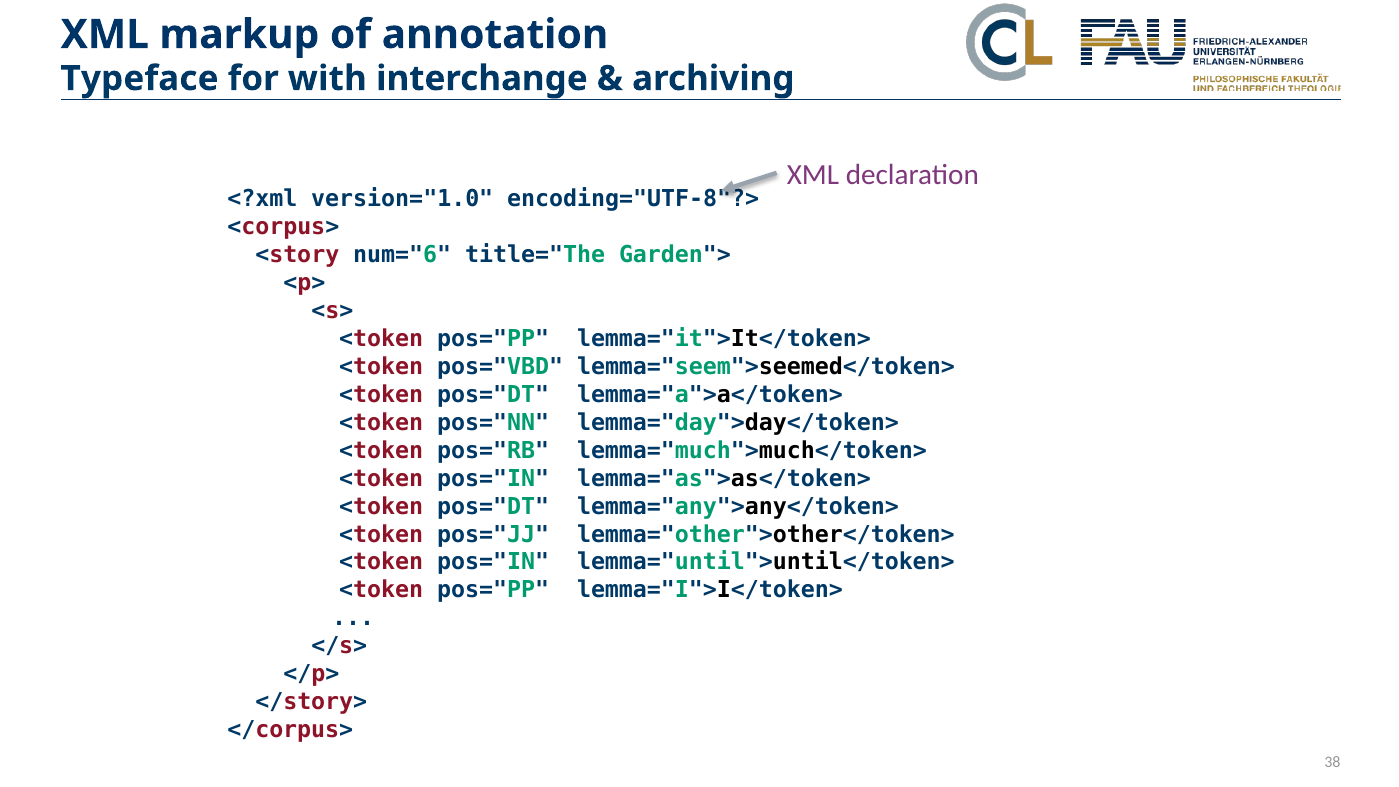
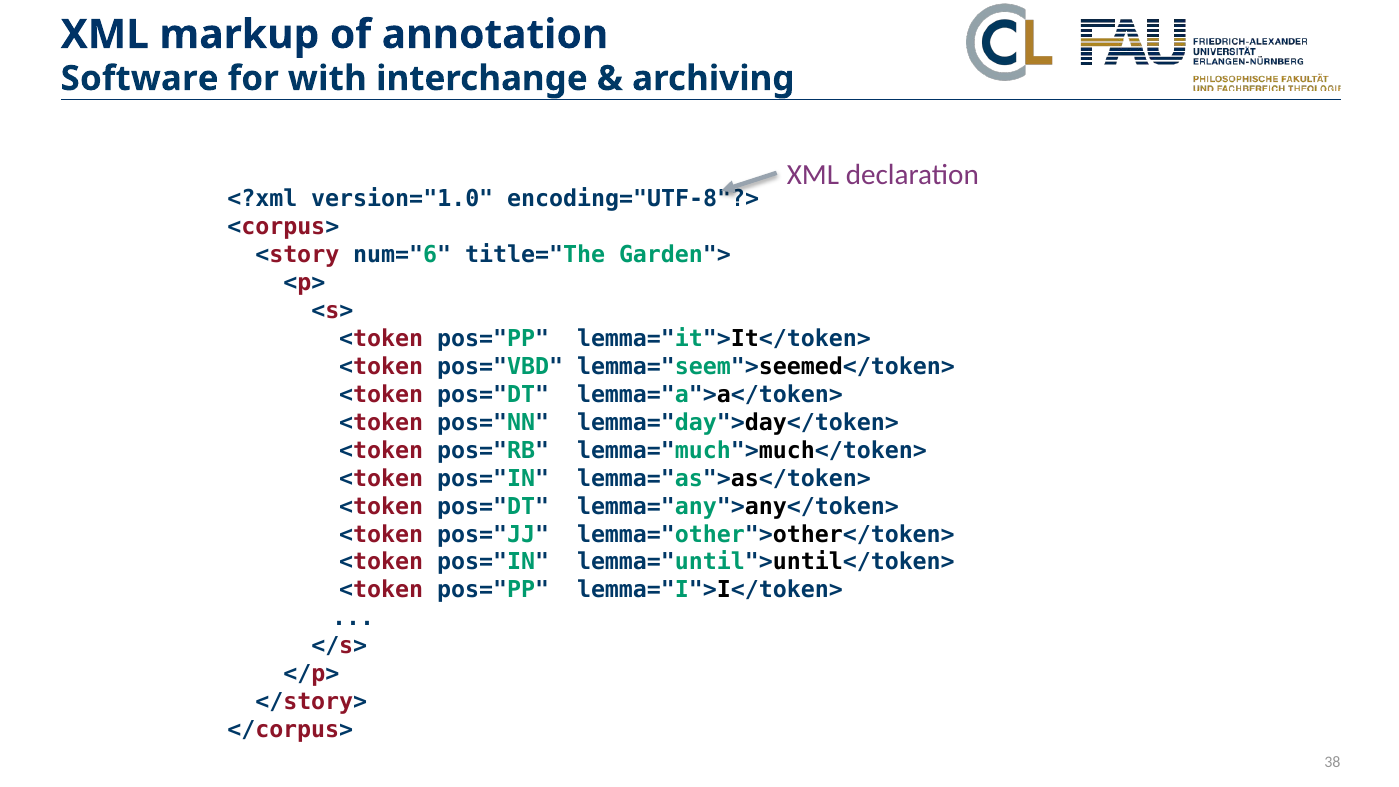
Typeface: Typeface -> Software (140, 79)
